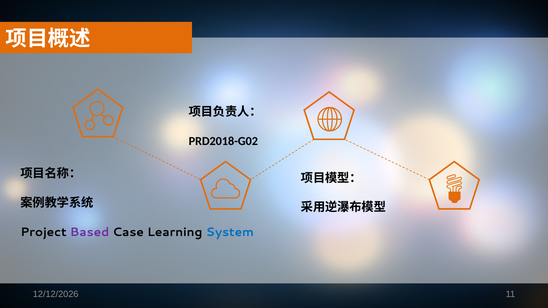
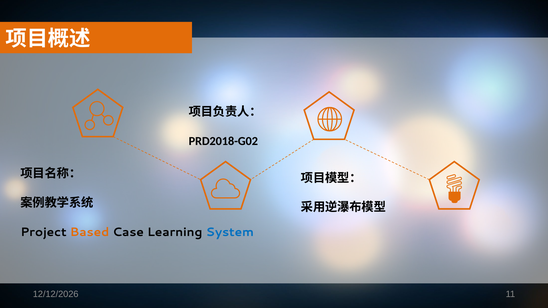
Based colour: purple -> orange (90, 232)
